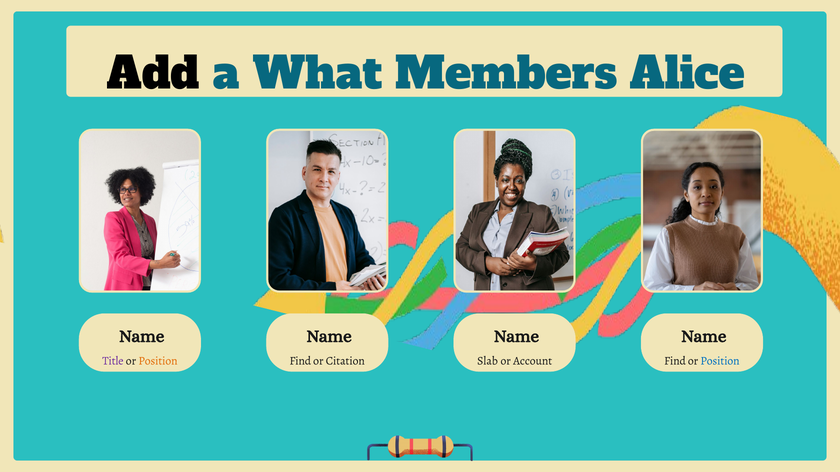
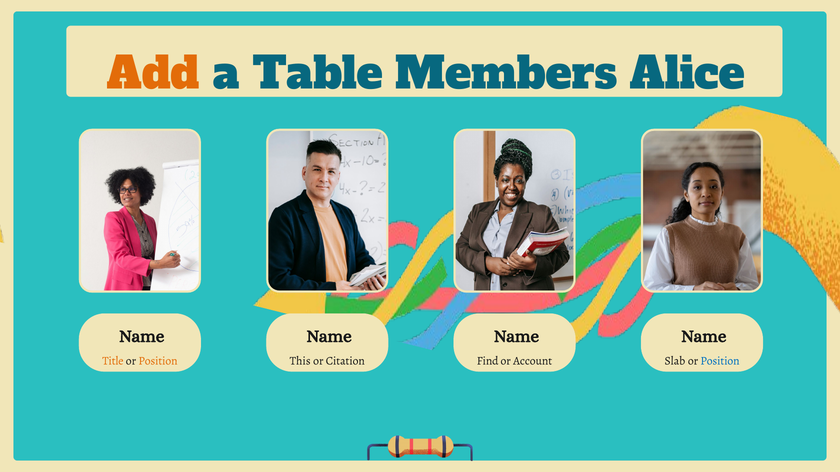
Add colour: black -> orange (153, 74)
What: What -> Table (318, 74)
Title colour: purple -> orange (113, 361)
Find: Find -> This (300, 361)
Slab: Slab -> Find (488, 361)
Find: Find -> Slab (675, 361)
